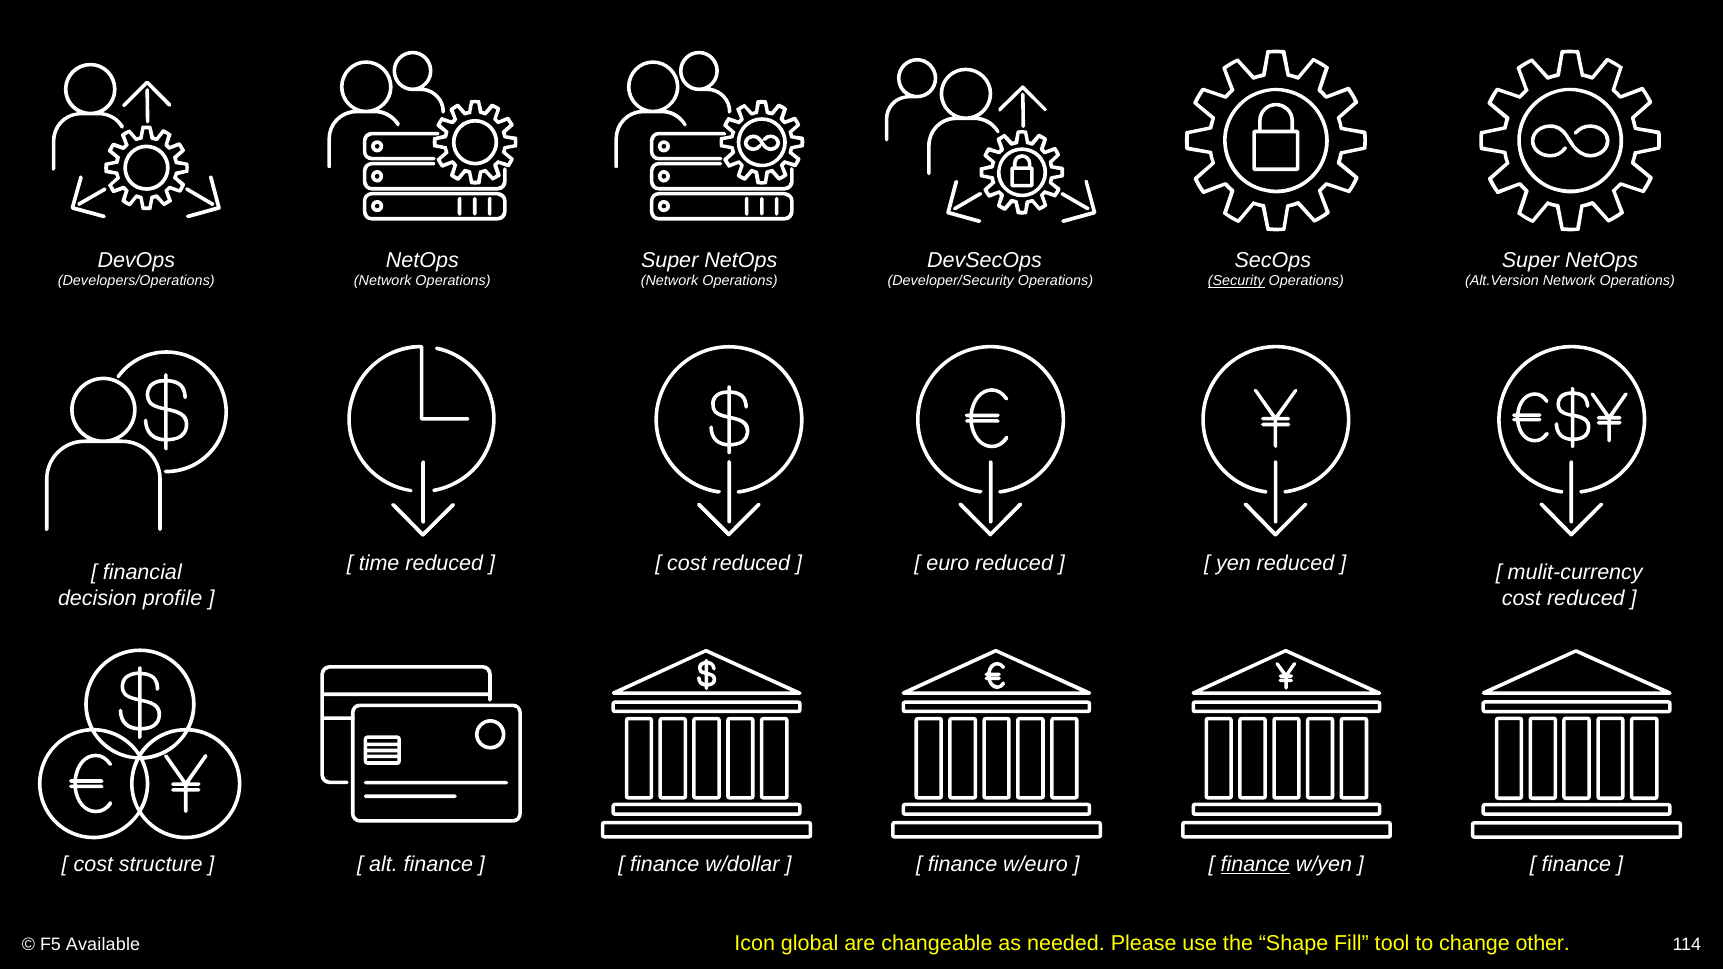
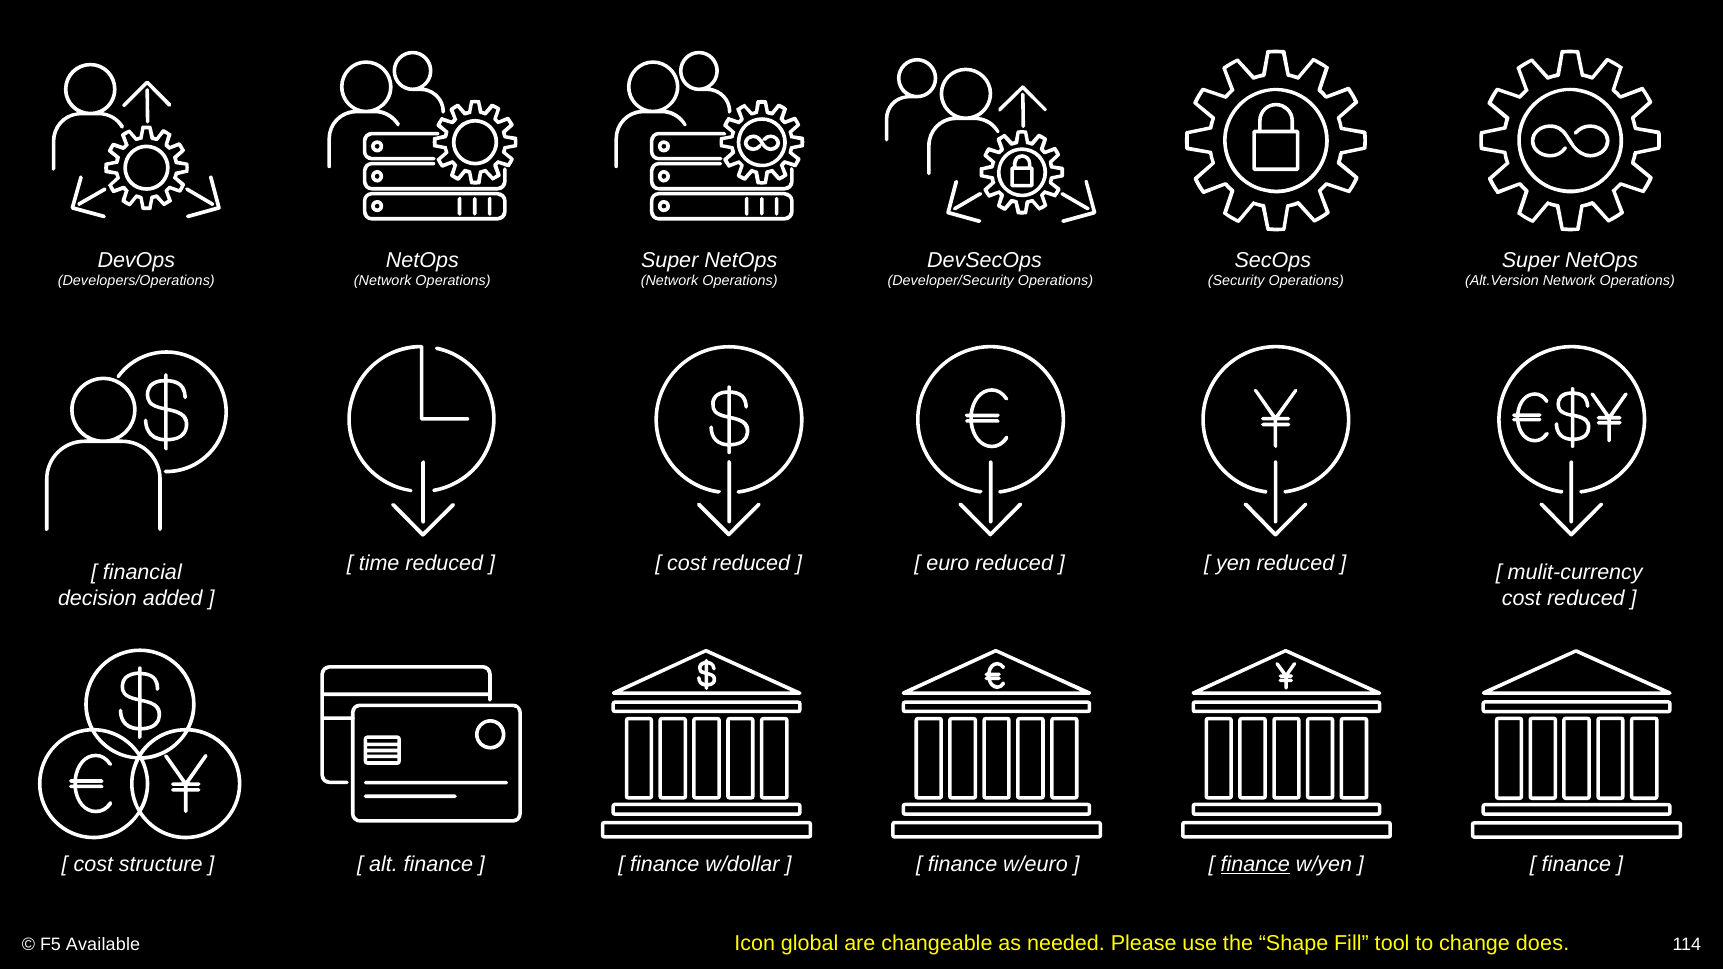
Security underline: present -> none (1236, 281)
profile: profile -> added (173, 599)
other: other -> does (1543, 944)
